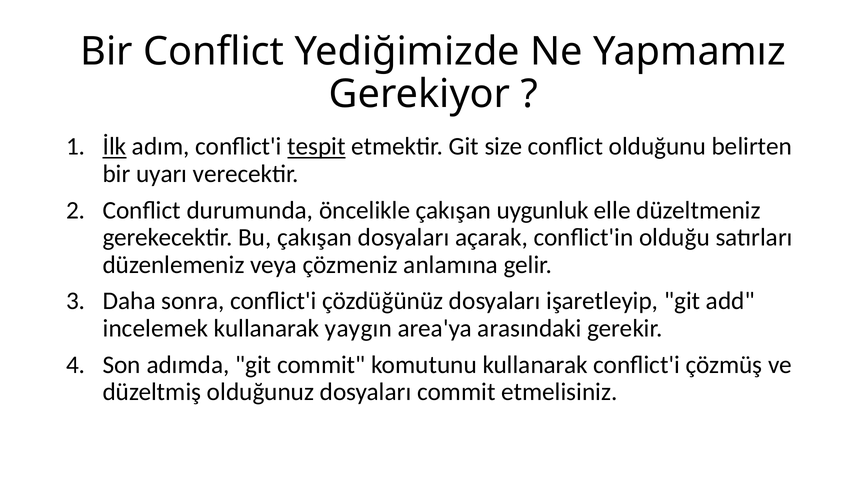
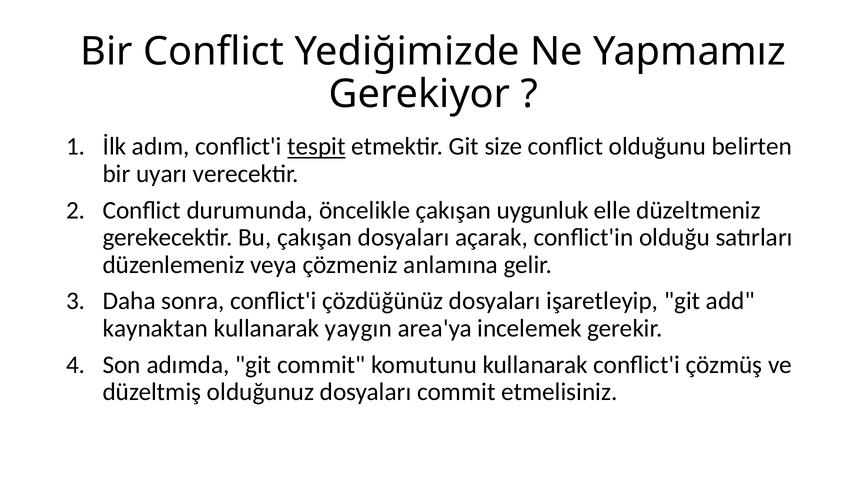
İlk underline: present -> none (114, 147)
incelemek: incelemek -> kaynaktan (155, 328)
arasındaki: arasındaki -> incelemek (530, 328)
